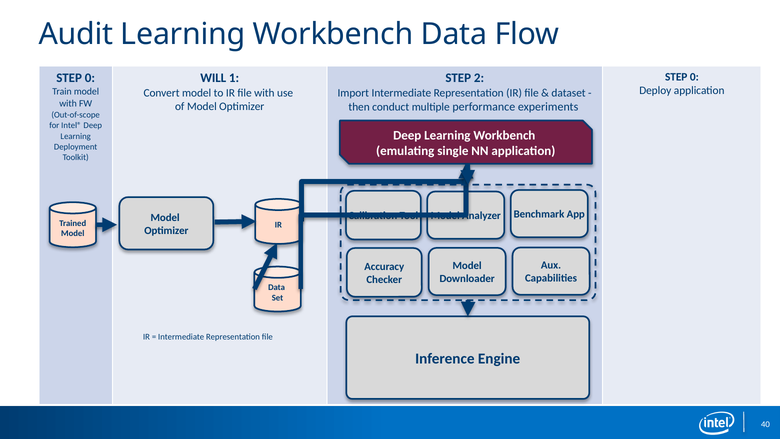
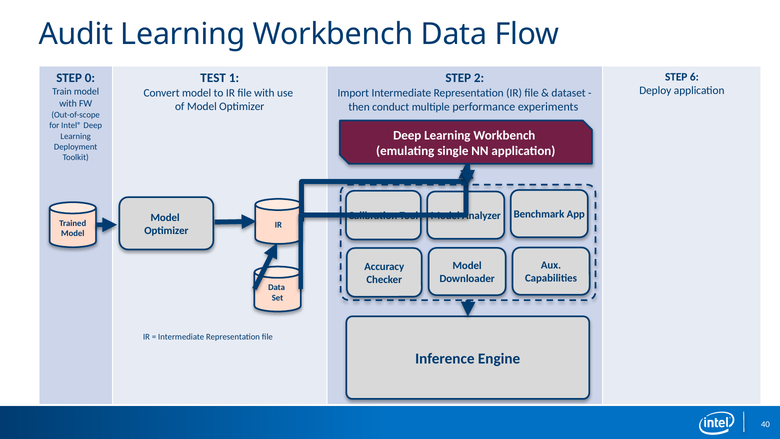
0: 0 -> 6 (694, 77)
WILL: WILL -> TEST (213, 78)
